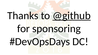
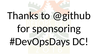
@github underline: present -> none (72, 16)
